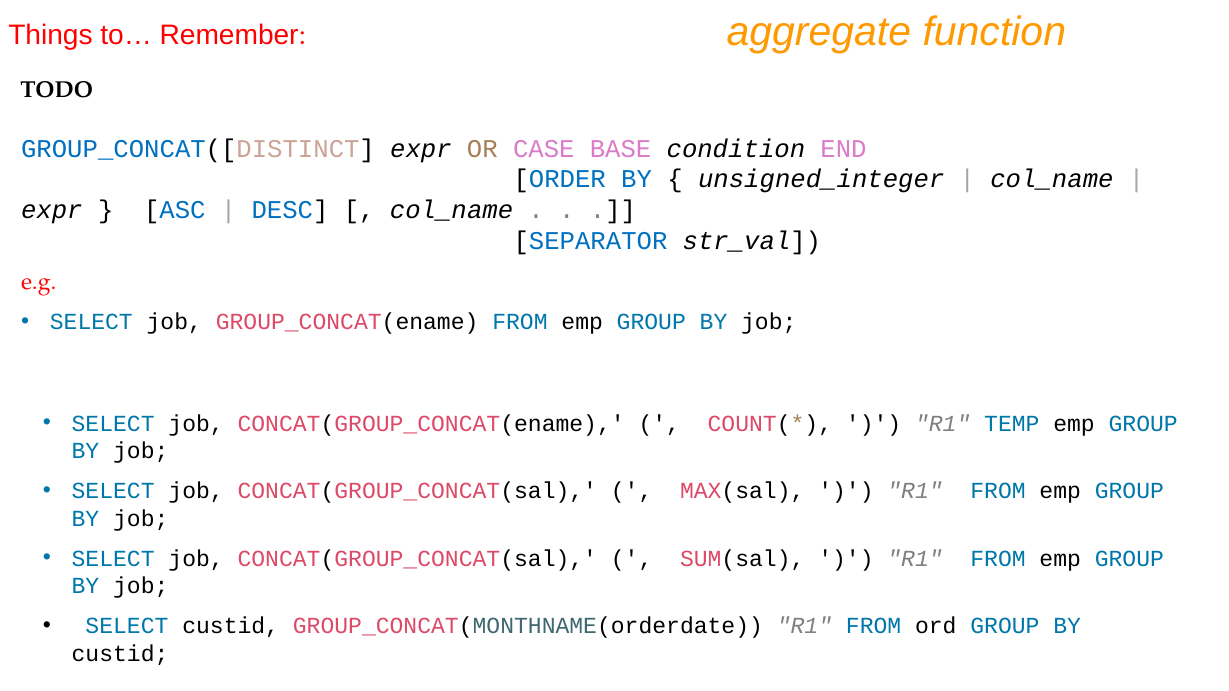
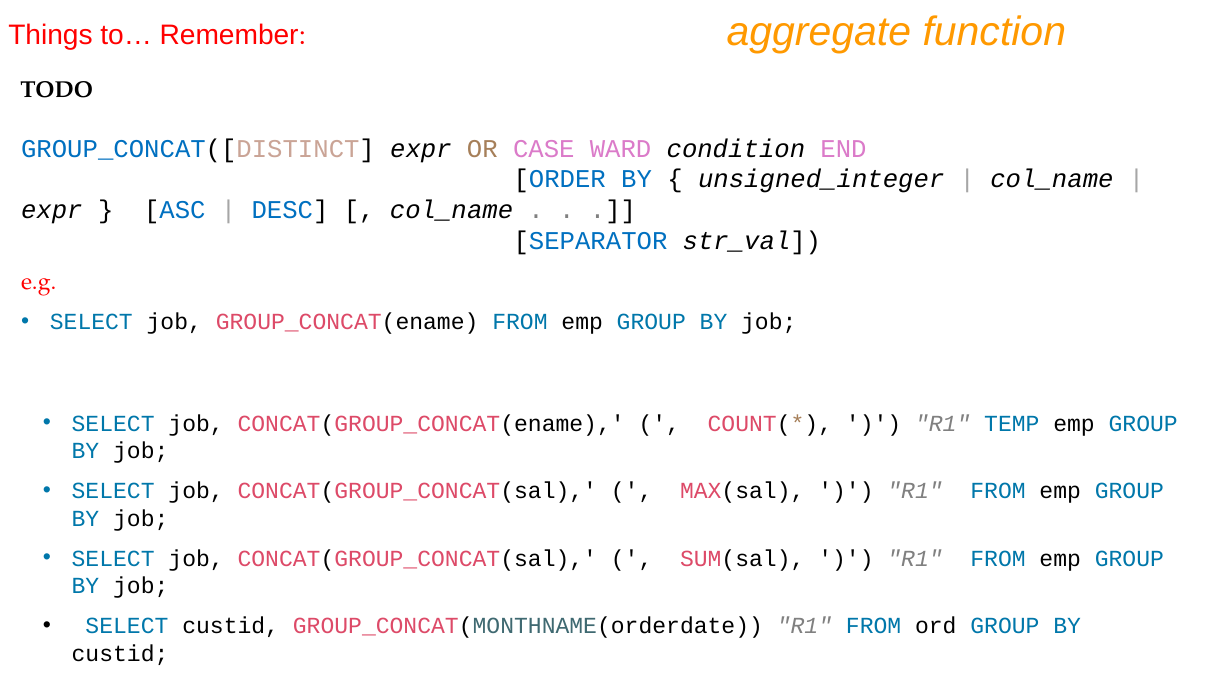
BASE: BASE -> WARD (621, 149)
